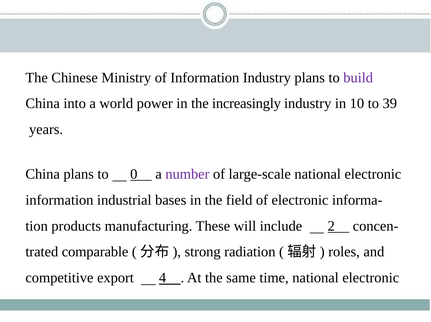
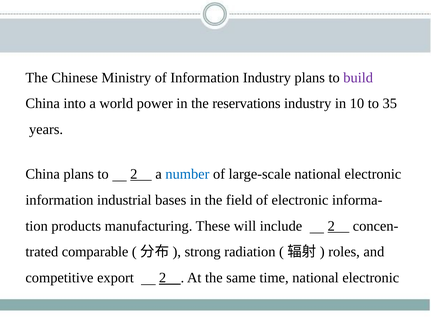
increasingly: increasingly -> reservations (246, 104)
39: 39 -> 35 (390, 104)
to 0: 0 -> 2 (134, 174)
number colour: purple -> blue (187, 174)
export 4: 4 -> 2 (163, 278)
